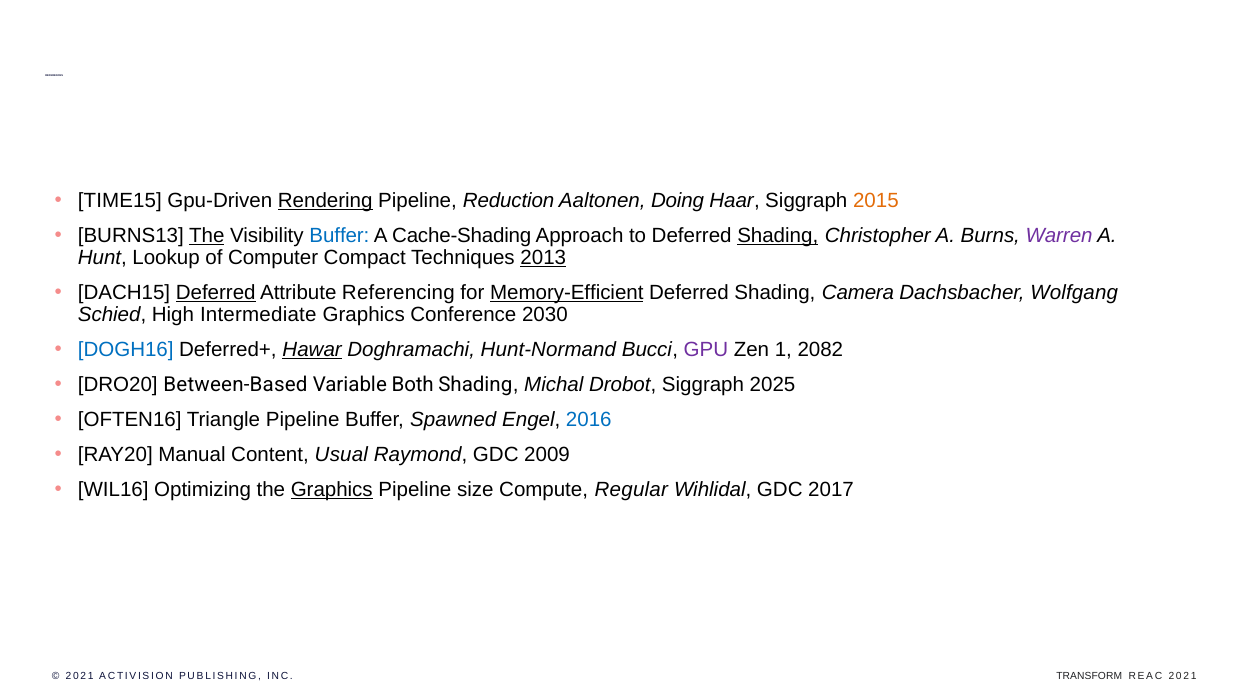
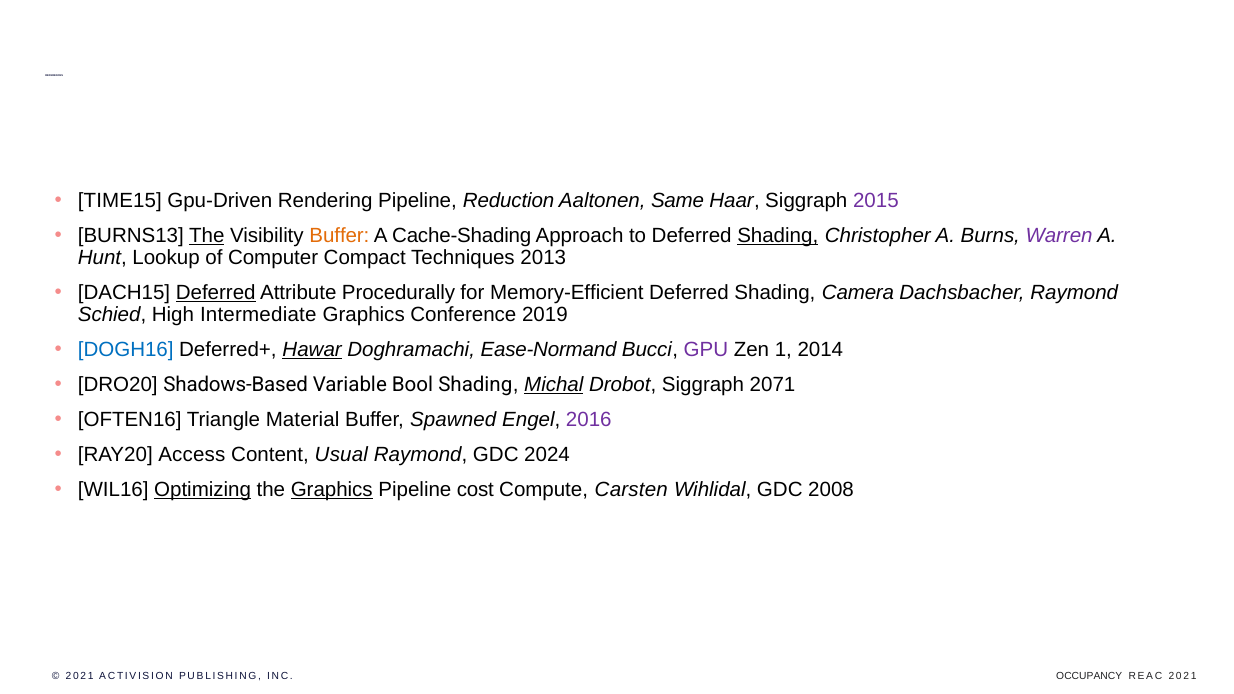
Rendering underline: present -> none (325, 201)
Doing: Doing -> Same (678, 201)
2015 colour: orange -> purple (876, 201)
Buffer colour: blue -> orange (339, 236)
2013 underline: present -> none (543, 258)
Referencing: Referencing -> Procedurally (399, 293)
Memory-Efficient underline: present -> none (567, 293)
Dachsbacher Wolfgang: Wolfgang -> Raymond (1074, 293)
2030: 2030 -> 2019 (545, 315)
Hunt-Normand: Hunt-Normand -> Ease-Normand (549, 350)
2082: 2082 -> 2014 (820, 350)
Between-Based: Between-Based -> Shadows-Based (236, 385)
Both: Both -> Bool (413, 385)
Michal underline: none -> present (554, 385)
2025: 2025 -> 2071 (773, 385)
Triangle Pipeline: Pipeline -> Material (303, 420)
2016 colour: blue -> purple (589, 420)
Manual: Manual -> Access (192, 455)
2009: 2009 -> 2024 (547, 455)
Optimizing underline: none -> present (203, 490)
size: size -> cost (475, 490)
Regular: Regular -> Carsten (631, 490)
2017: 2017 -> 2008 (831, 490)
TRANSFORM: TRANSFORM -> OCCUPANCY (1089, 676)
